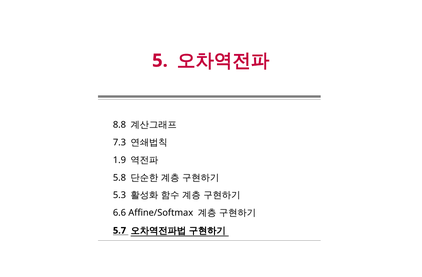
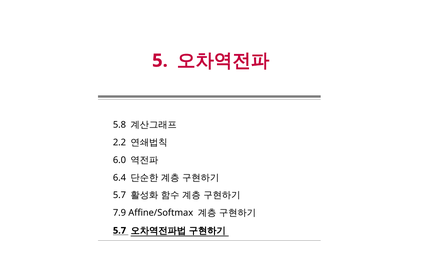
8.8: 8.8 -> 5.8 (119, 125)
7.3: 7.3 -> 2.2 (119, 142)
1.9: 1.9 -> 6.0 (119, 160)
5.8: 5.8 -> 6.4 (119, 178)
5.3: 5.3 -> 5.7 (119, 195)
6.6: 6.6 -> 7.9 (119, 213)
